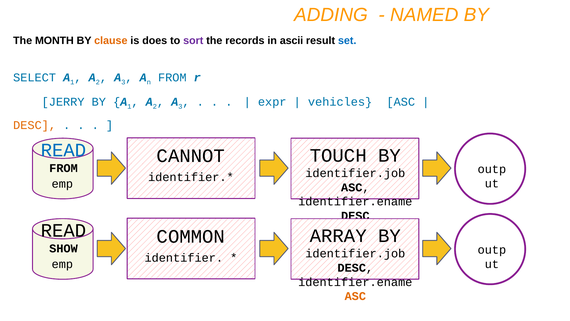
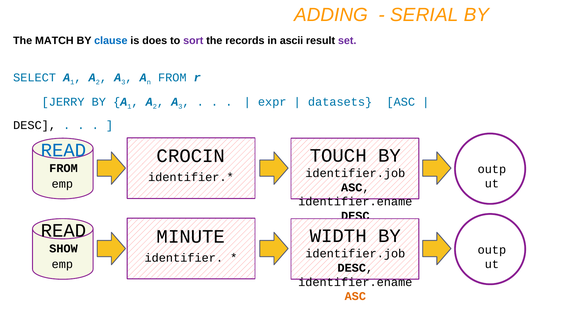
NAMED: NAMED -> SERIAL (424, 15)
MONTH: MONTH -> MATCH (54, 41)
clause colour: orange -> blue (111, 41)
set colour: blue -> purple (347, 41)
vehicles: vehicles -> datasets (340, 102)
DESC colour: orange -> black (35, 125)
CANNOT: CANNOT -> CROCIN (191, 156)
ARRAY: ARRAY -> WIDTH (338, 236)
COMMON: COMMON -> MINUTE (191, 236)
